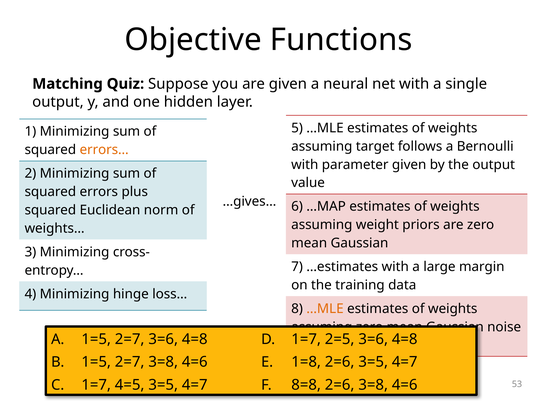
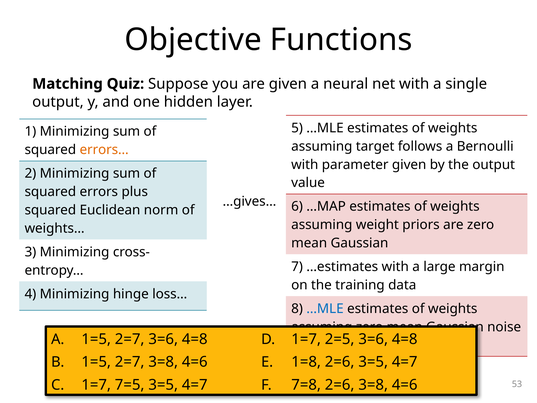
…MLE colour: orange -> blue (325, 309)
4=5: 4=5 -> 7=5 (130, 385)
8=8: 8=8 -> 7=8 (306, 385)
